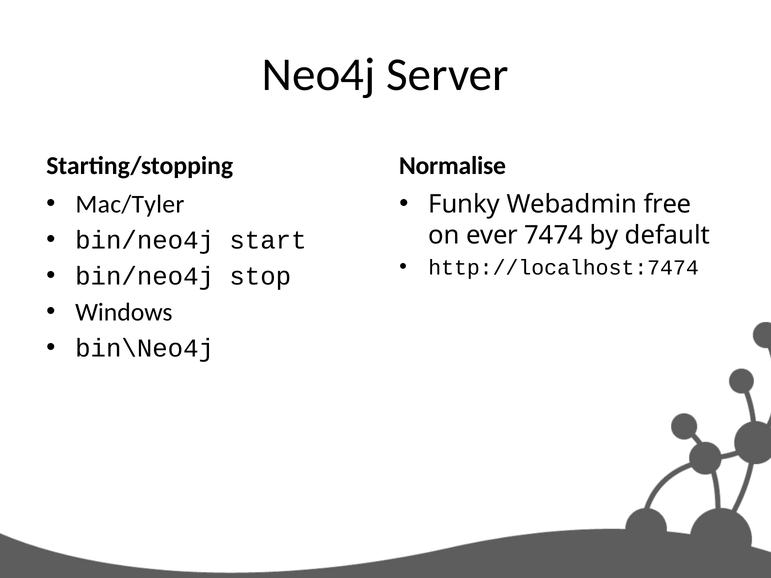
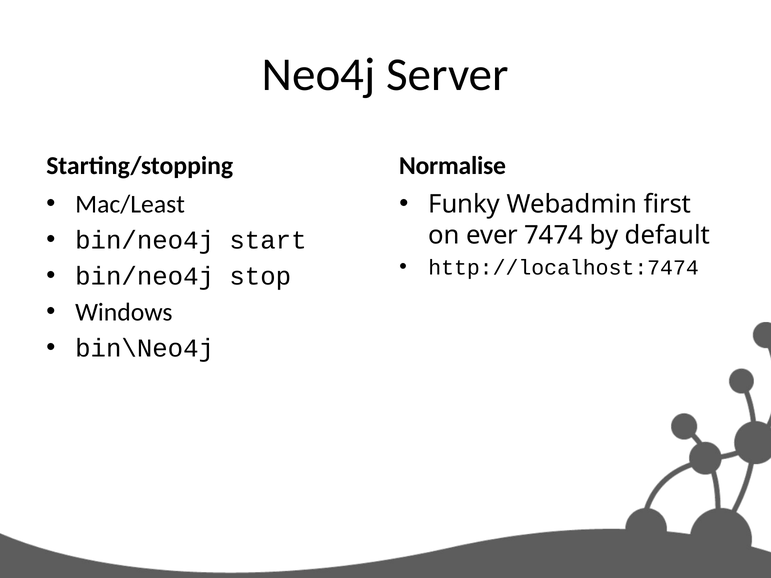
Mac/Tyler: Mac/Tyler -> Mac/Least (130, 204)
free: free -> first (668, 204)
